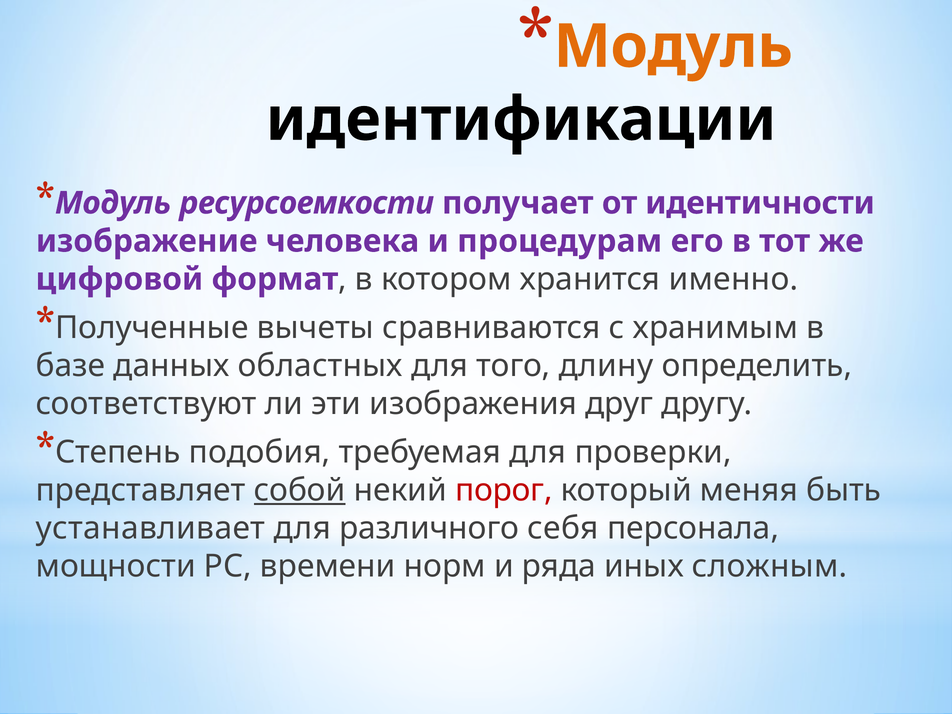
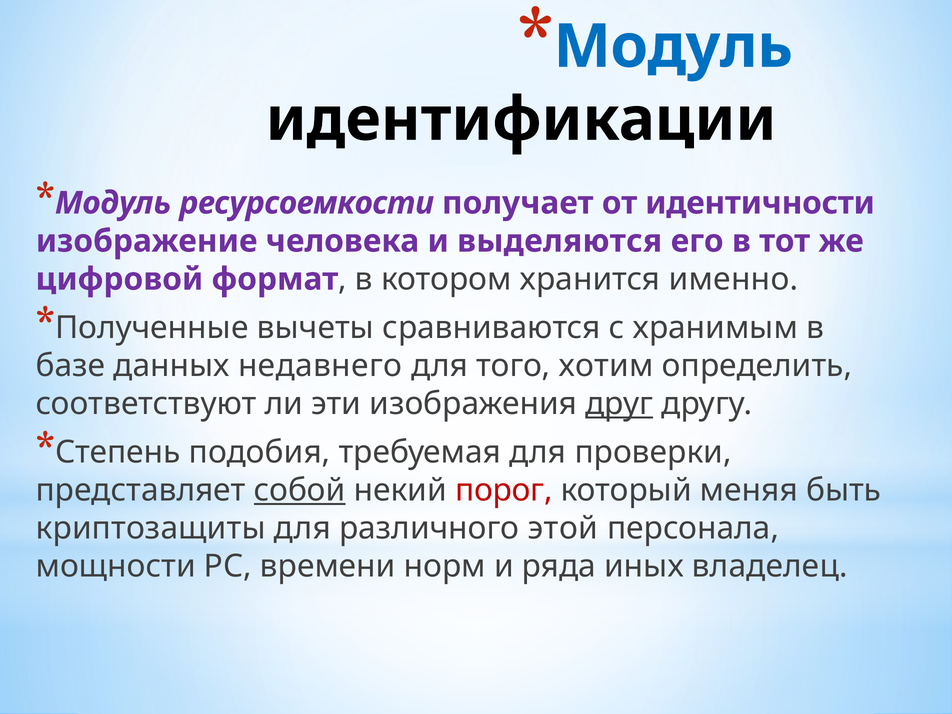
Модуль colour: orange -> blue (673, 47)
процедурам: процедурам -> выделяются (560, 241)
областных: областных -> недавнего (320, 366)
длину: длину -> хотим (606, 366)
друг underline: none -> present (619, 404)
устанавливает: устанавливает -> криптозащиты (151, 528)
себя: себя -> этой (563, 528)
сложным: сложным -> владелец (770, 566)
